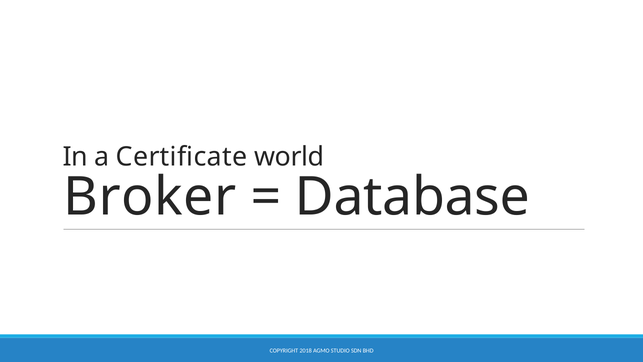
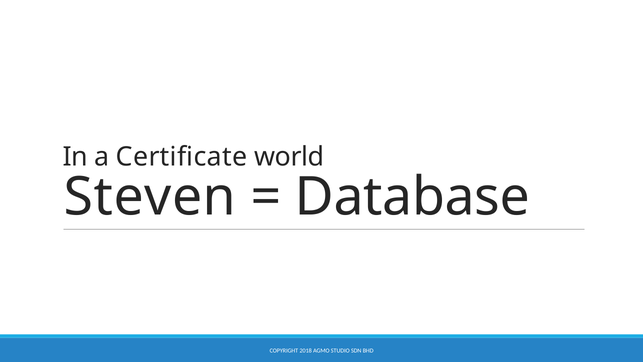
Broker: Broker -> Steven (150, 197)
